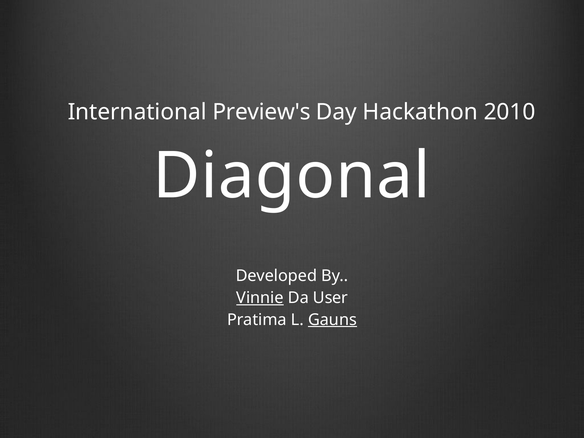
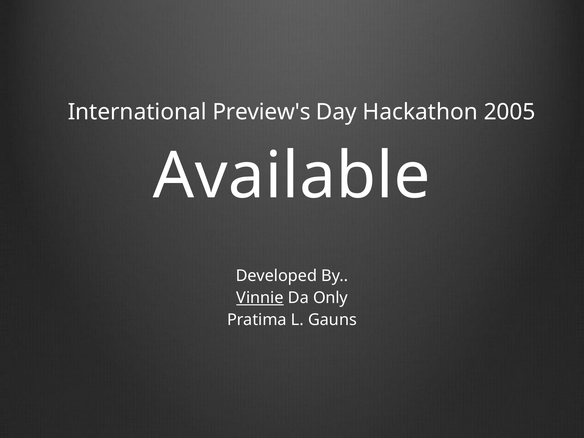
2010: 2010 -> 2005 (510, 112)
Diagonal: Diagonal -> Available (292, 176)
User: User -> Only (330, 298)
Gauns underline: present -> none (332, 320)
